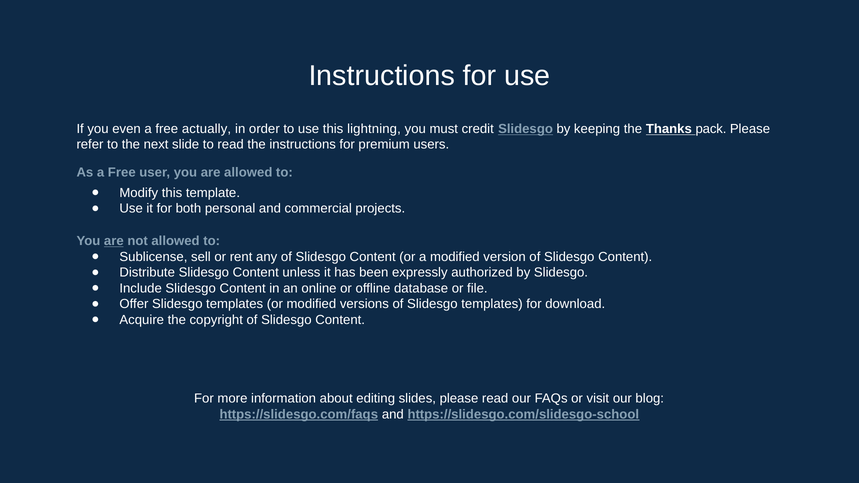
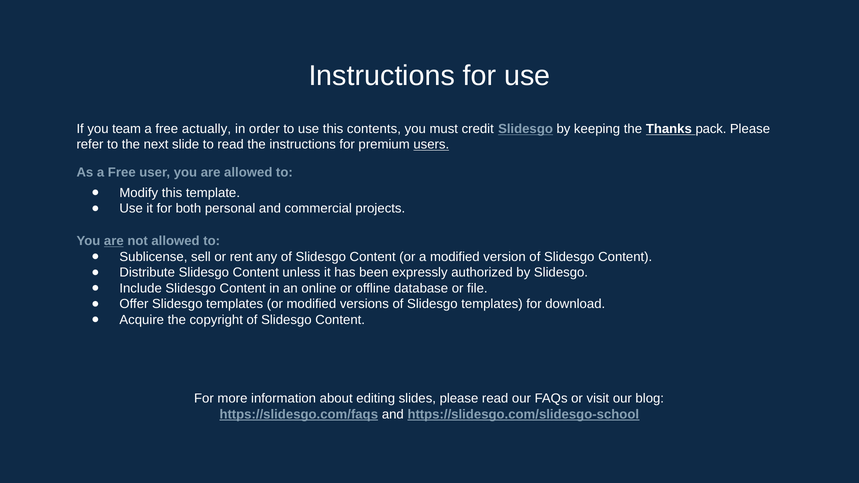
even: even -> team (127, 129)
lightning: lightning -> contents (374, 129)
users underline: none -> present (431, 145)
